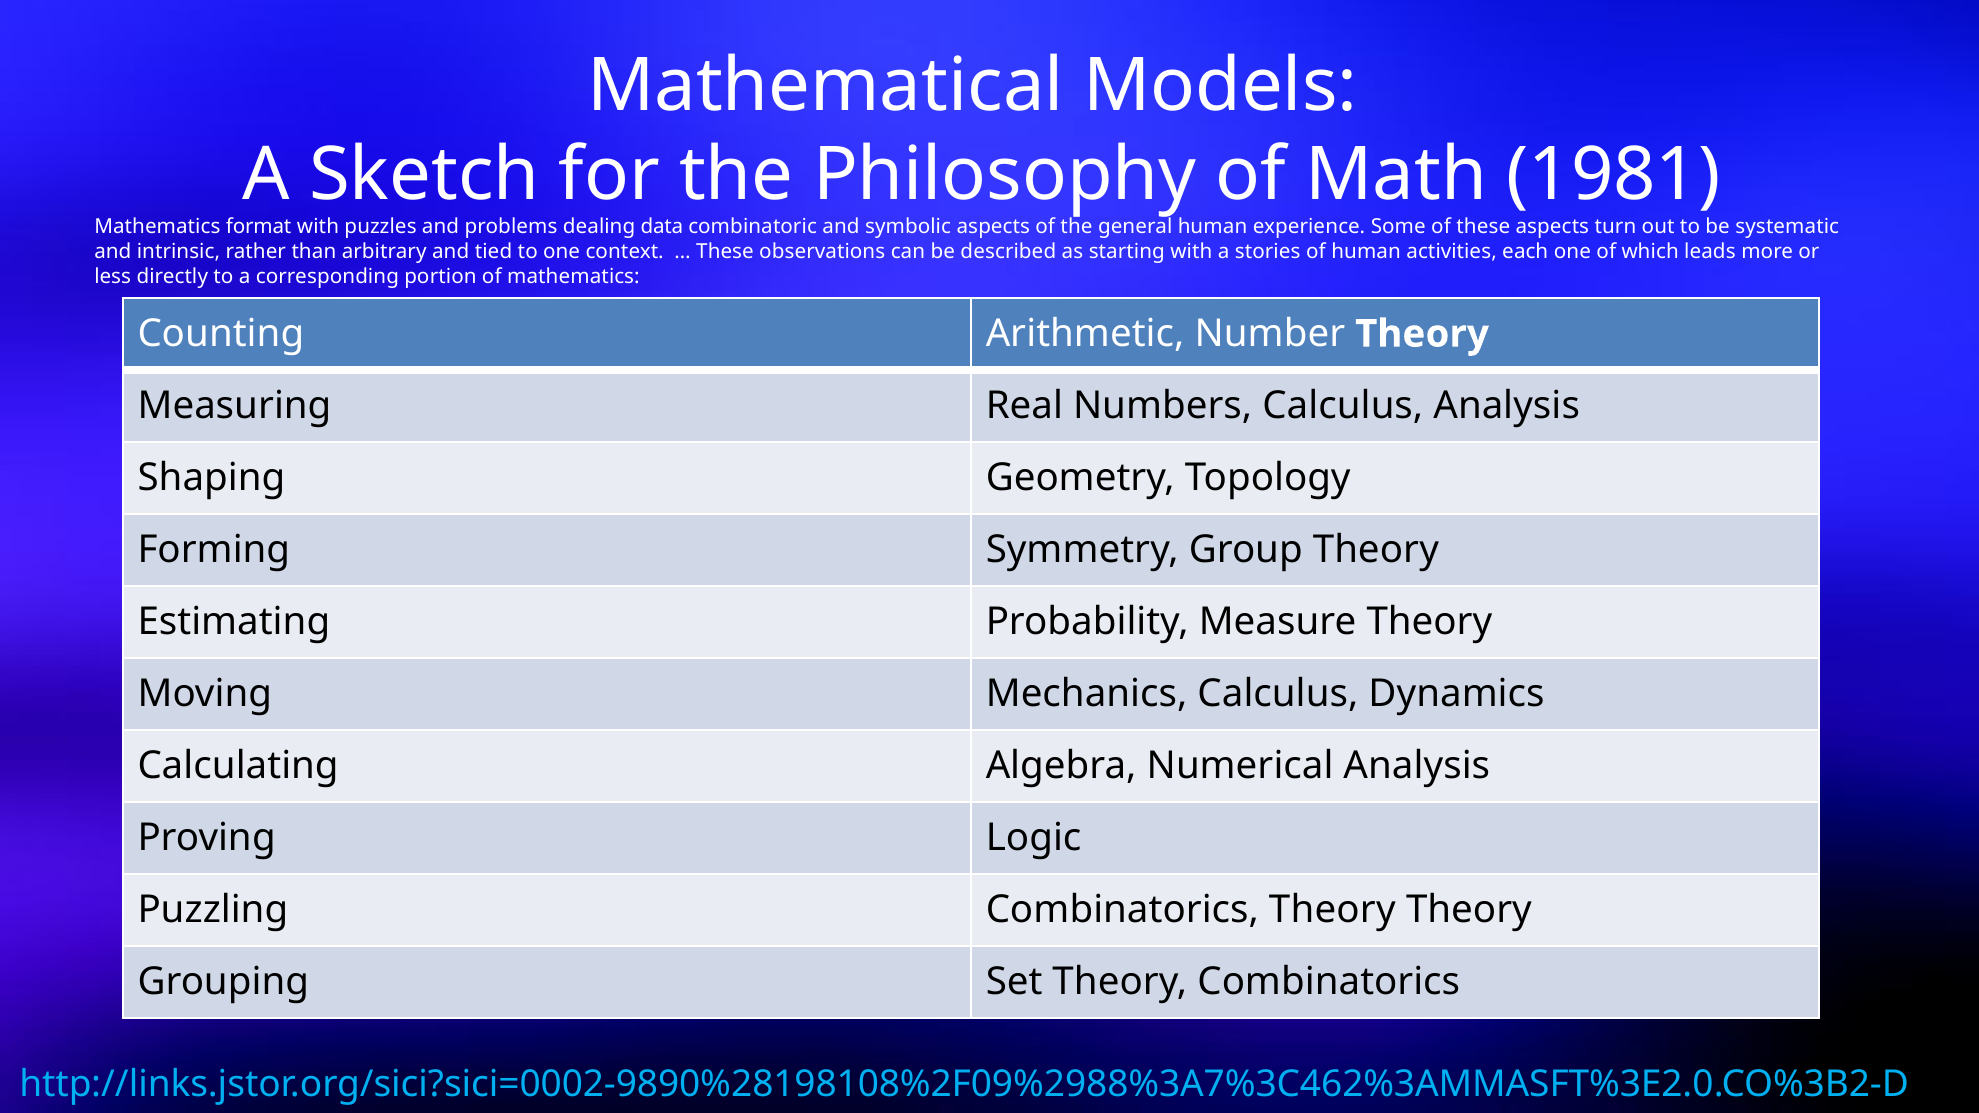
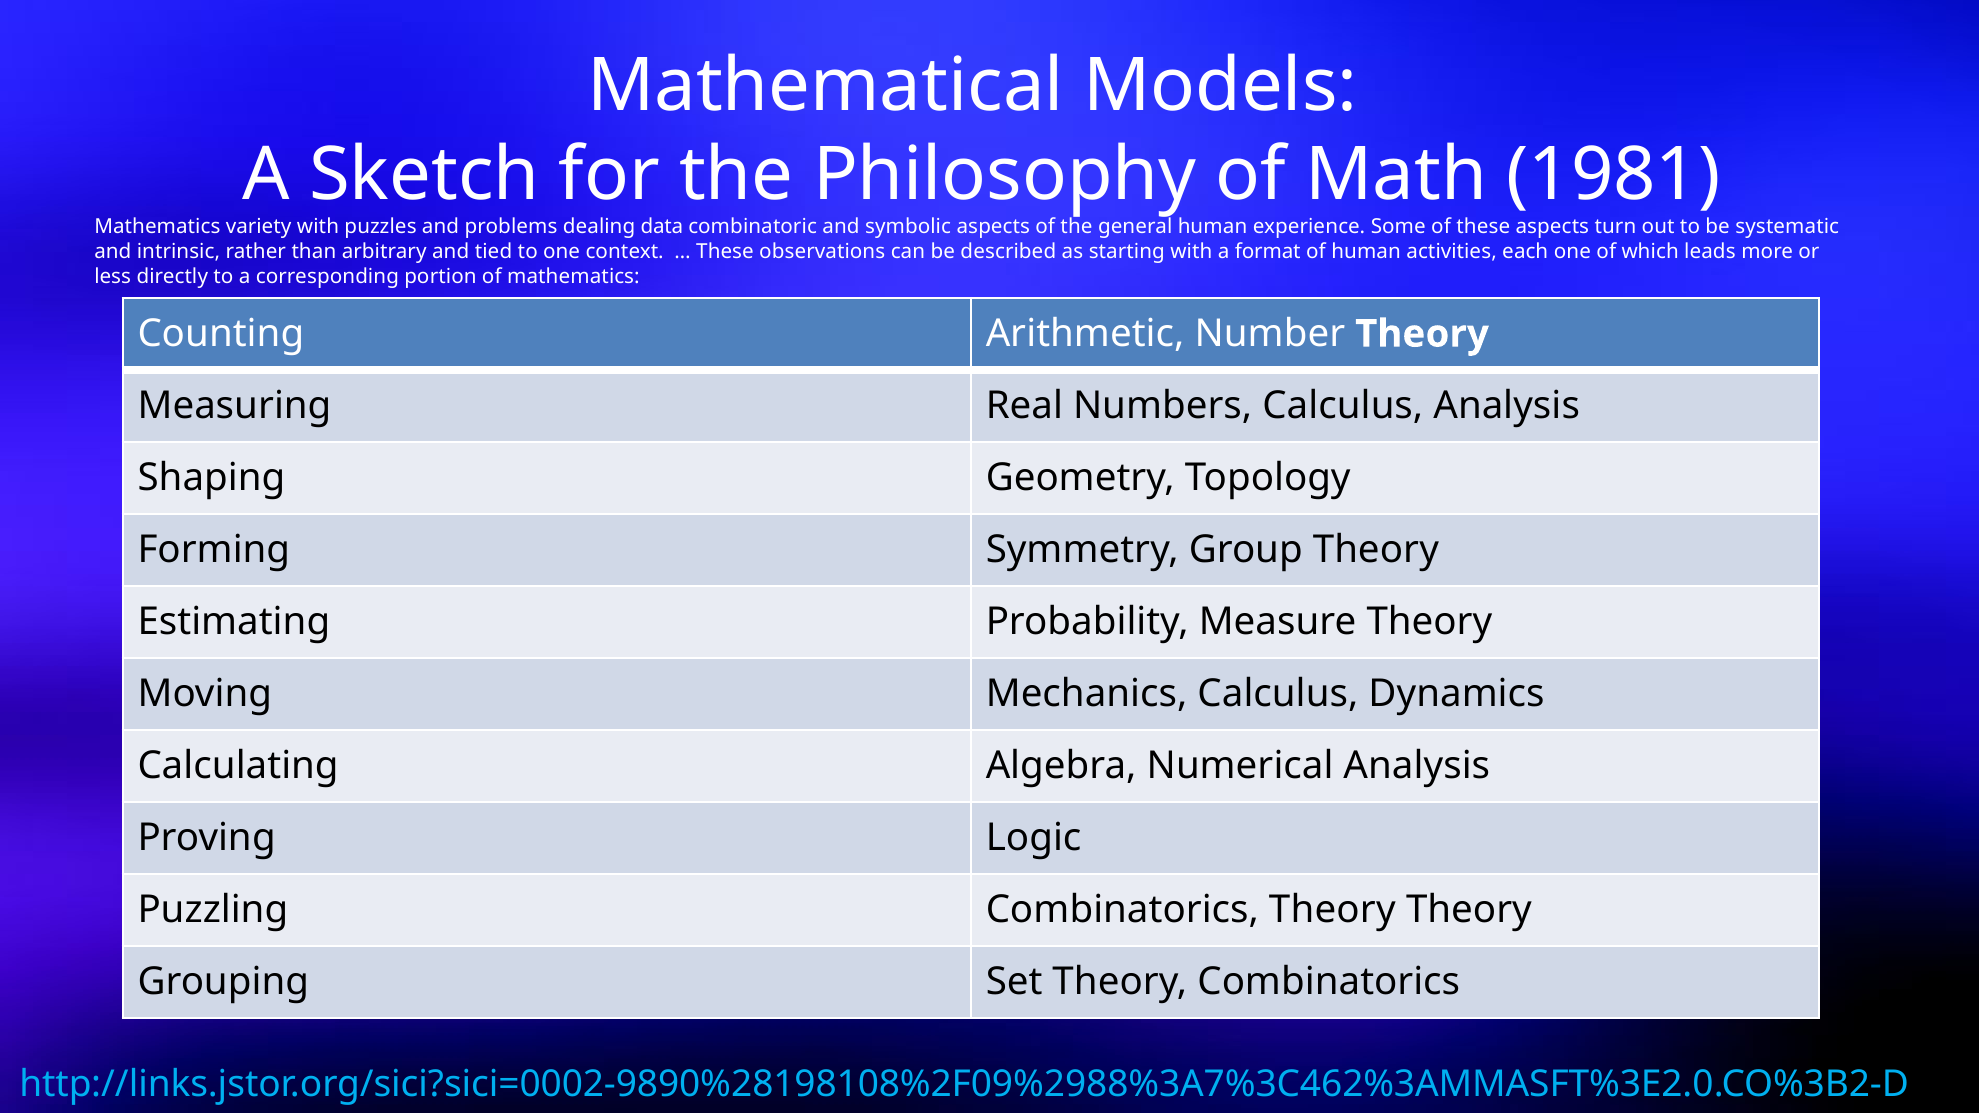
format: format -> variety (259, 227)
stories: stories -> format (1268, 251)
